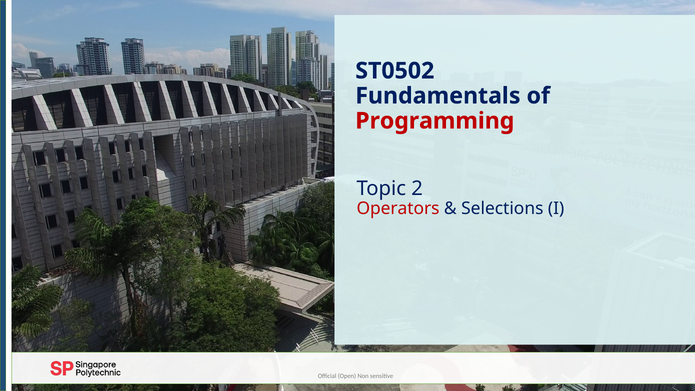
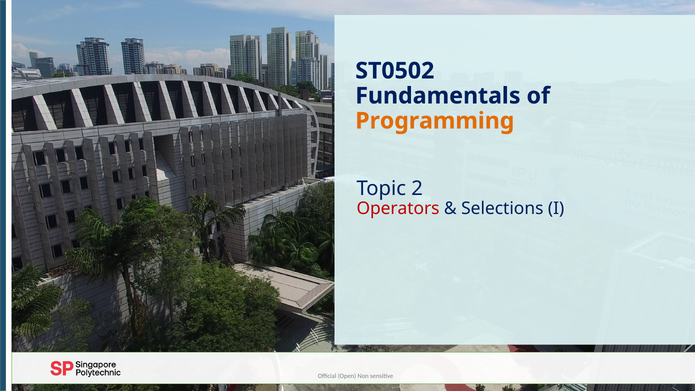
Programming colour: red -> orange (435, 121)
